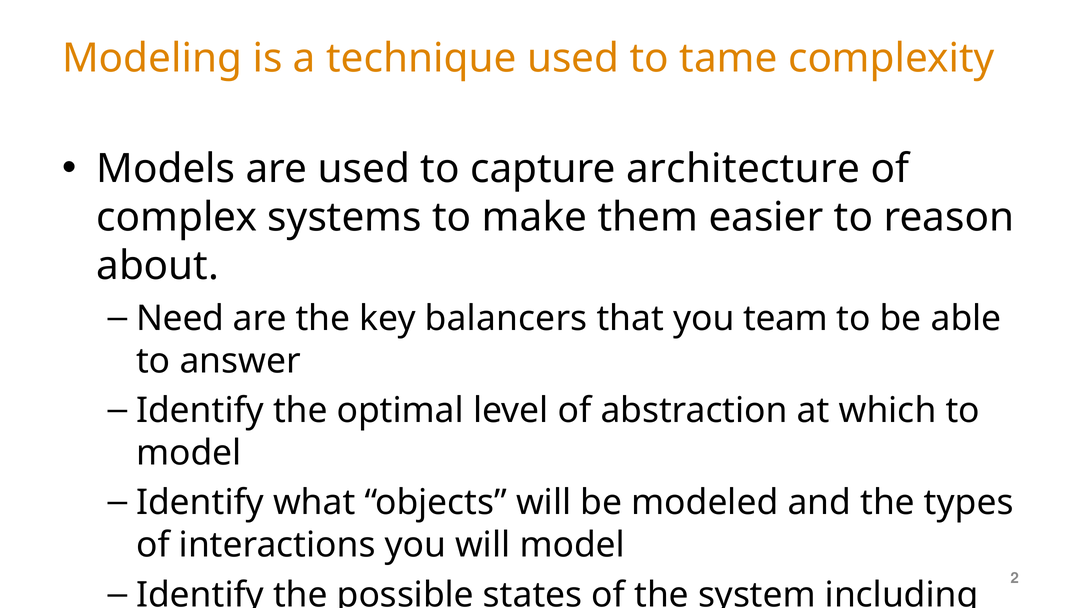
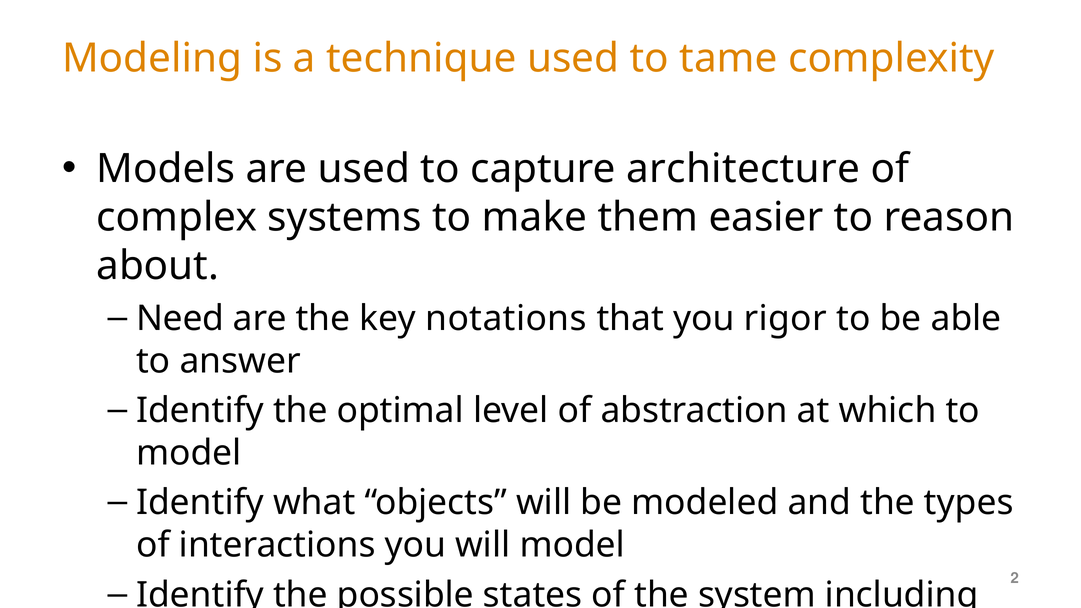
balancers: balancers -> notations (506, 318)
team: team -> rigor (785, 318)
